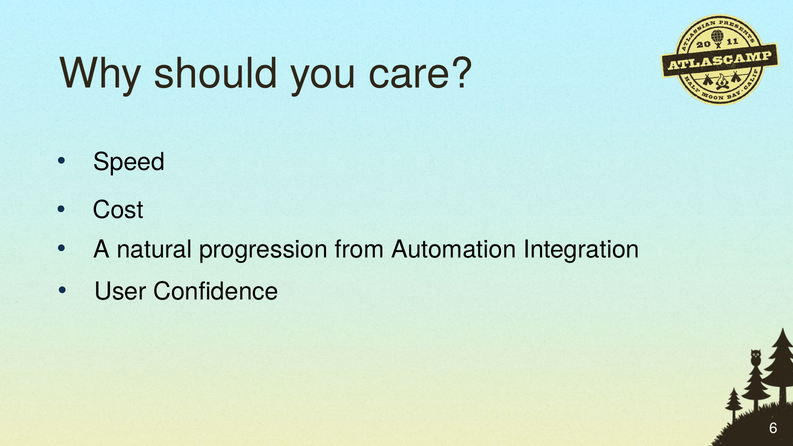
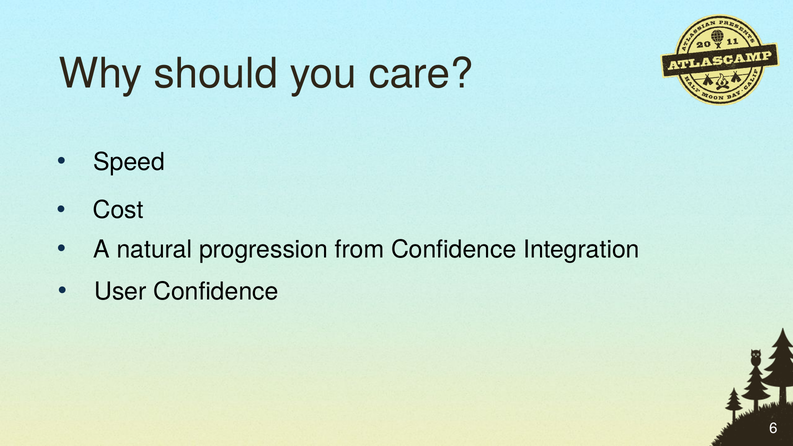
from Automation: Automation -> Confidence (454, 249)
